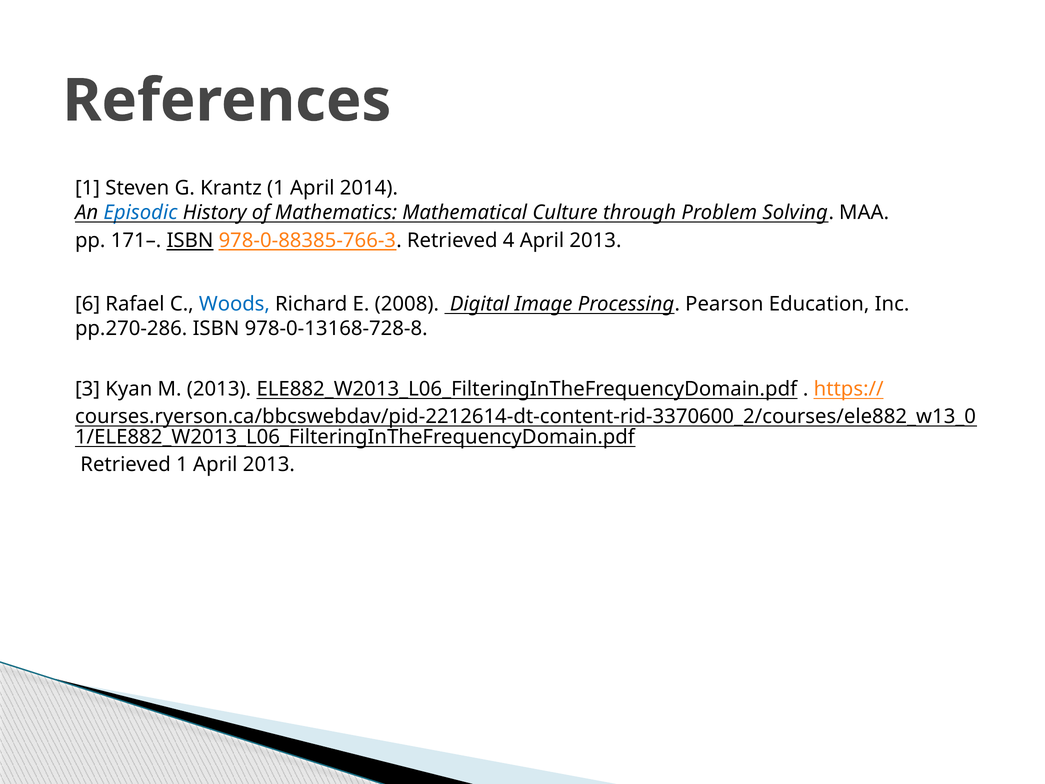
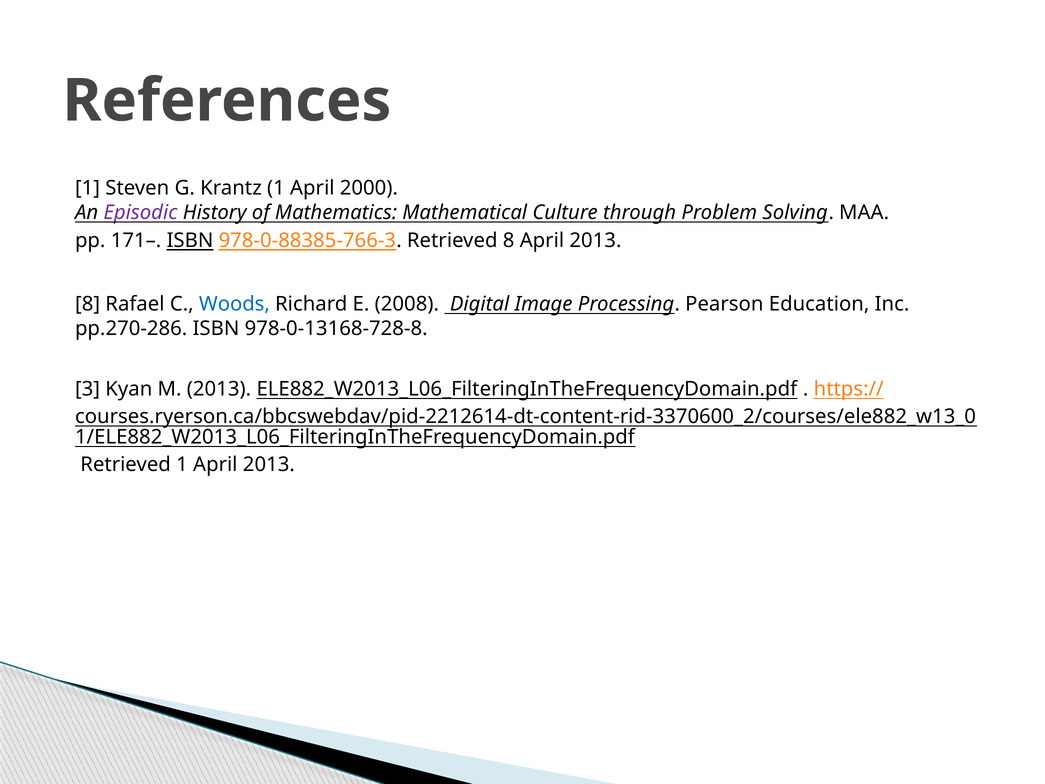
2014: 2014 -> 2000 (369, 188)
Episodic colour: blue -> purple (140, 213)
Retrieved 4: 4 -> 8 (509, 240)
6: 6 -> 8 (88, 304)
